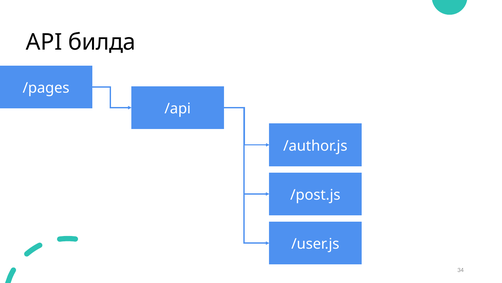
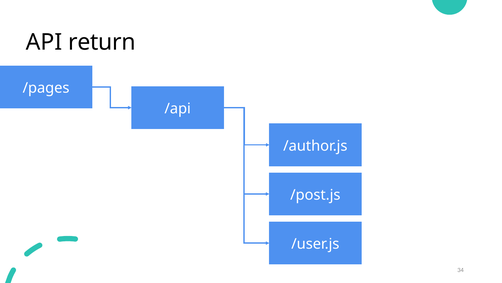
билда: билда -> return (102, 42)
